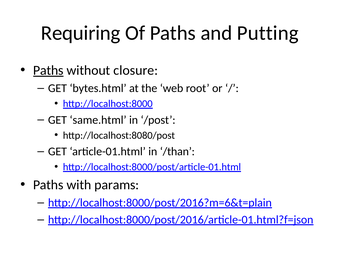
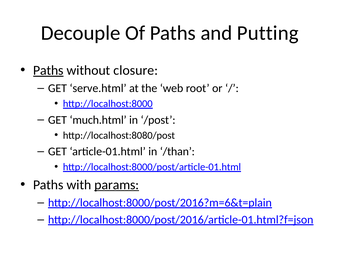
Requiring: Requiring -> Decouple (81, 33)
bytes.html: bytes.html -> serve.html (98, 88)
same.html: same.html -> much.html (98, 120)
params underline: none -> present (117, 185)
